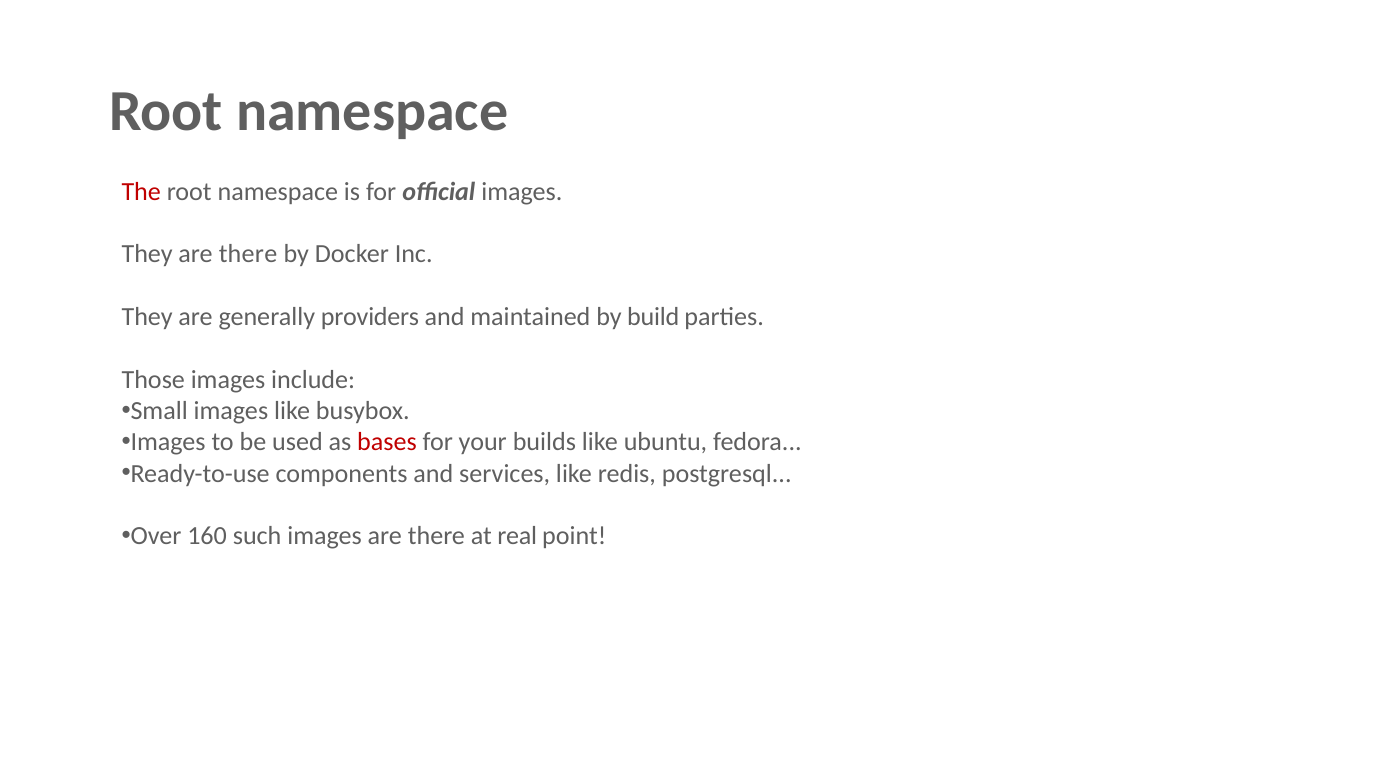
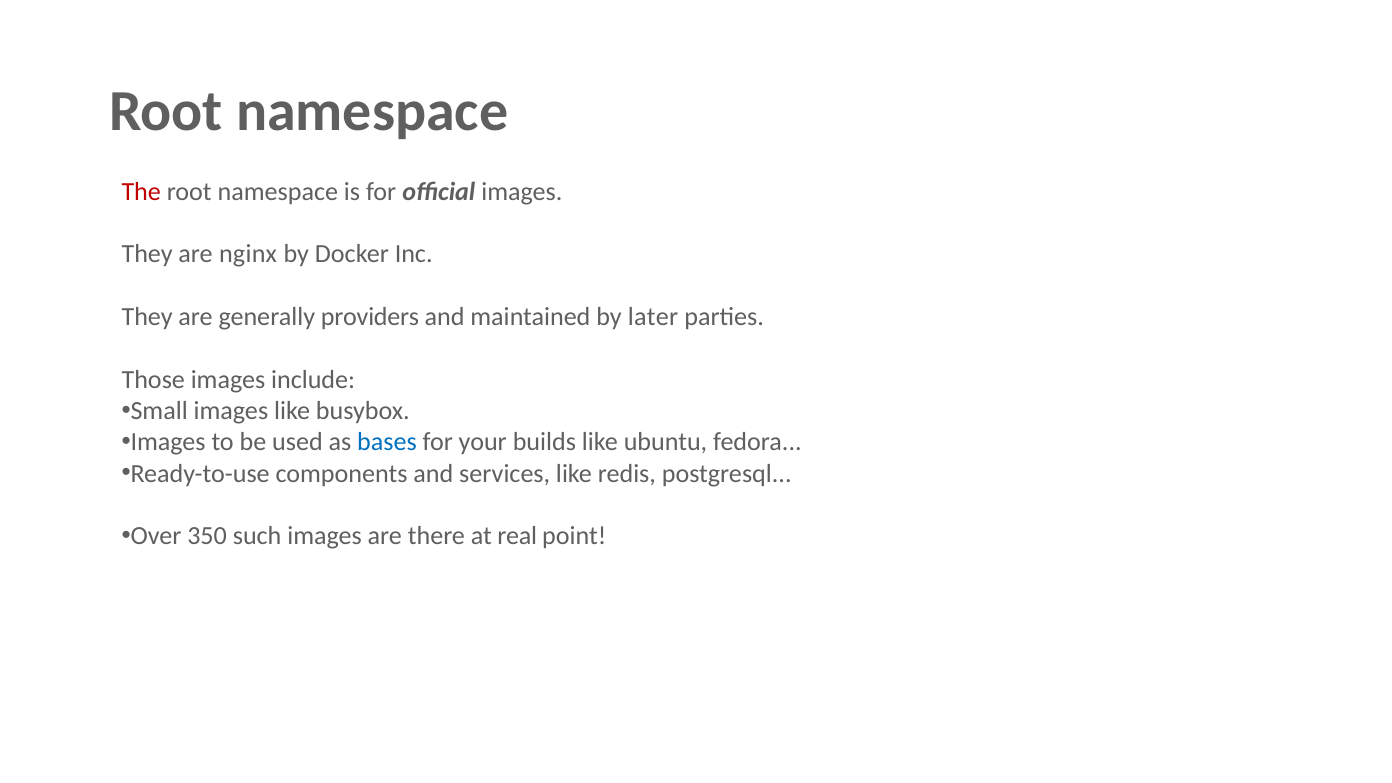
They are there: there -> nginx (248, 254)
build: build -> later (653, 317)
bases colour: red -> blue (387, 442)
160: 160 -> 350 (207, 536)
